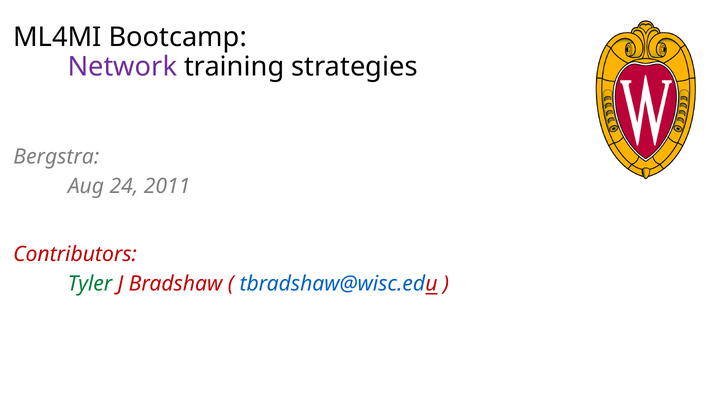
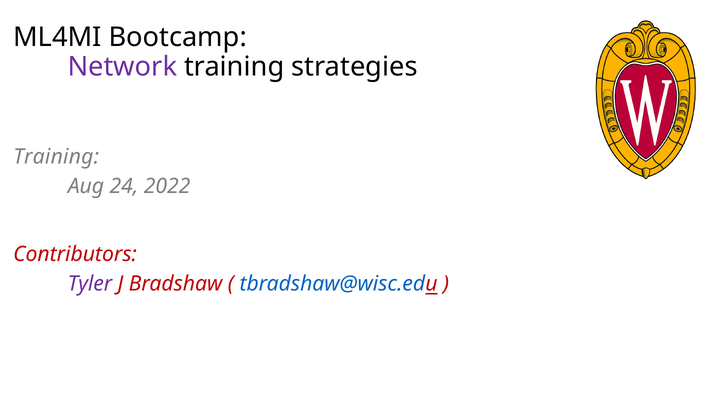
Bergstra: Bergstra -> Training (56, 156)
2011: 2011 -> 2022 (167, 186)
Tyler colour: green -> purple (90, 284)
